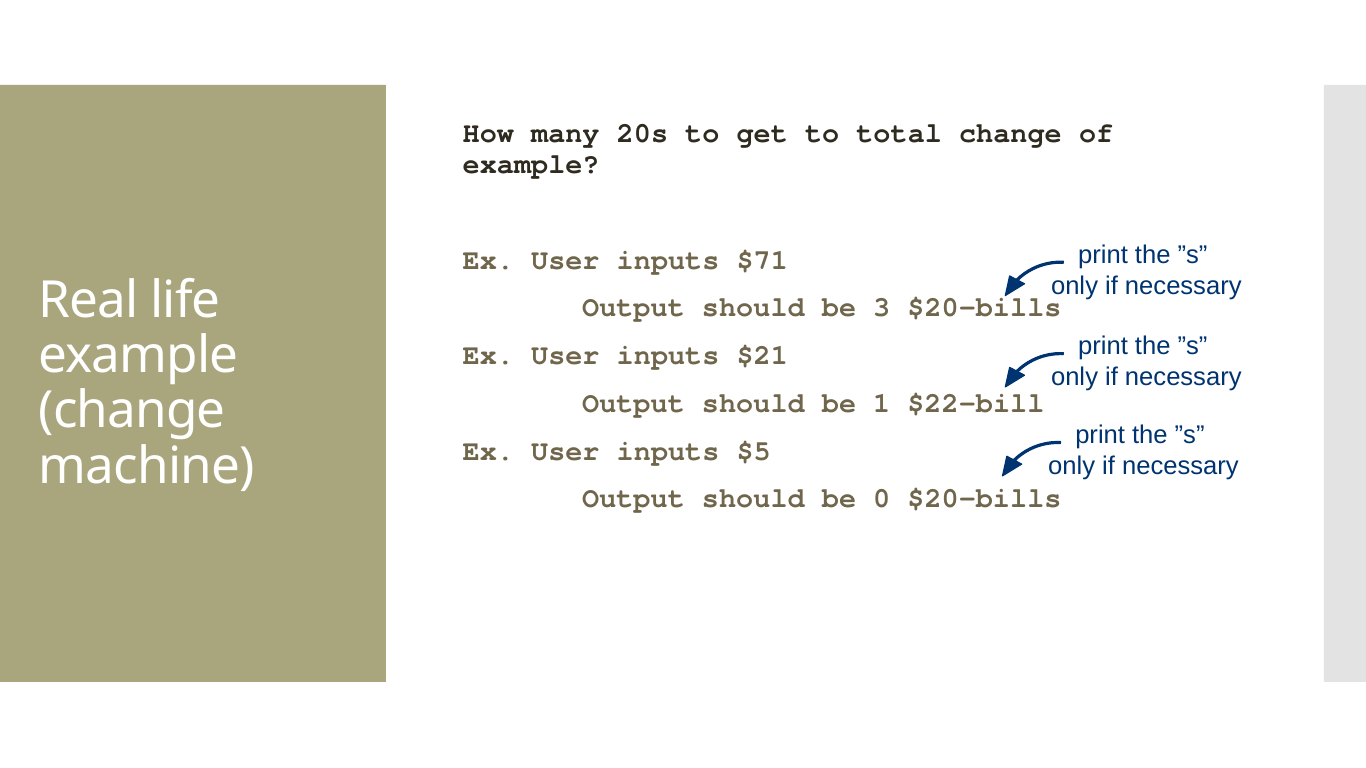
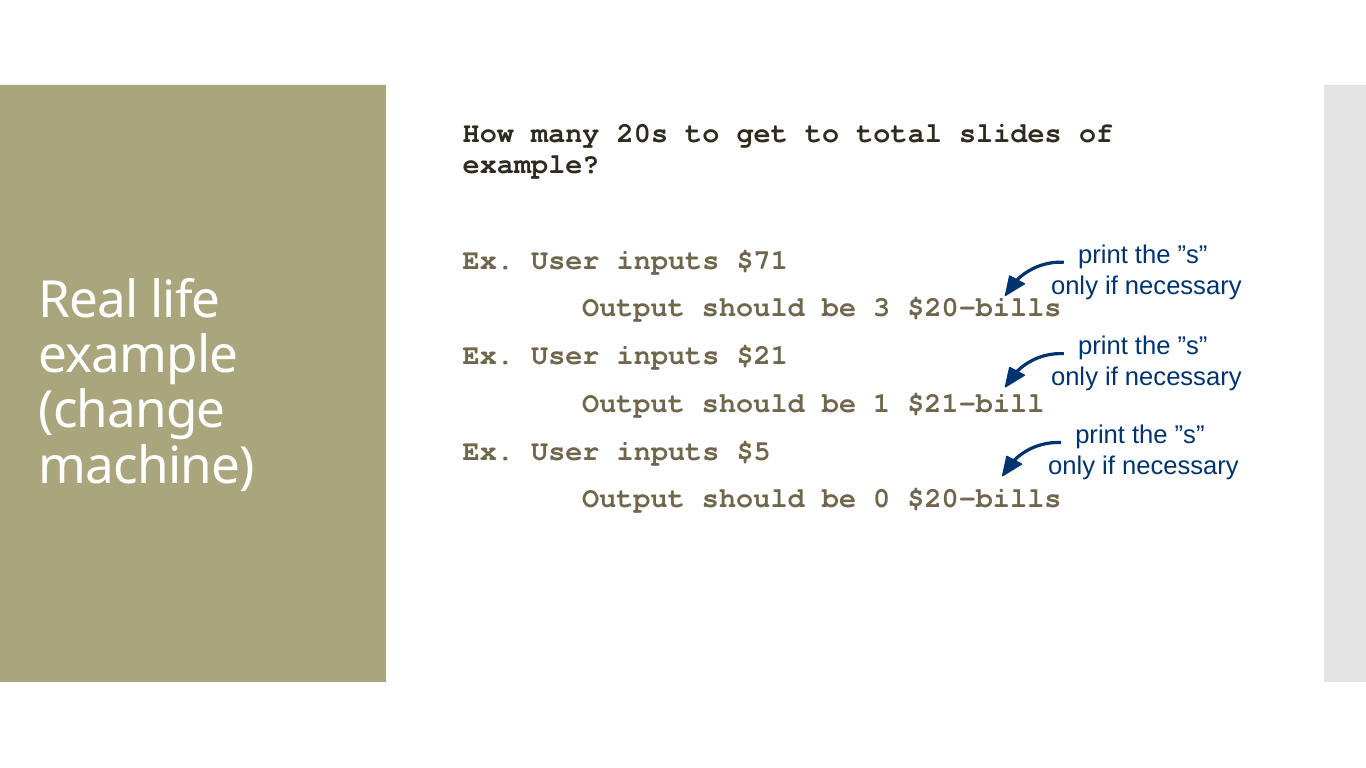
total change: change -> slides (1010, 134)
$22-bill: $22-bill -> $21-bill (976, 403)
